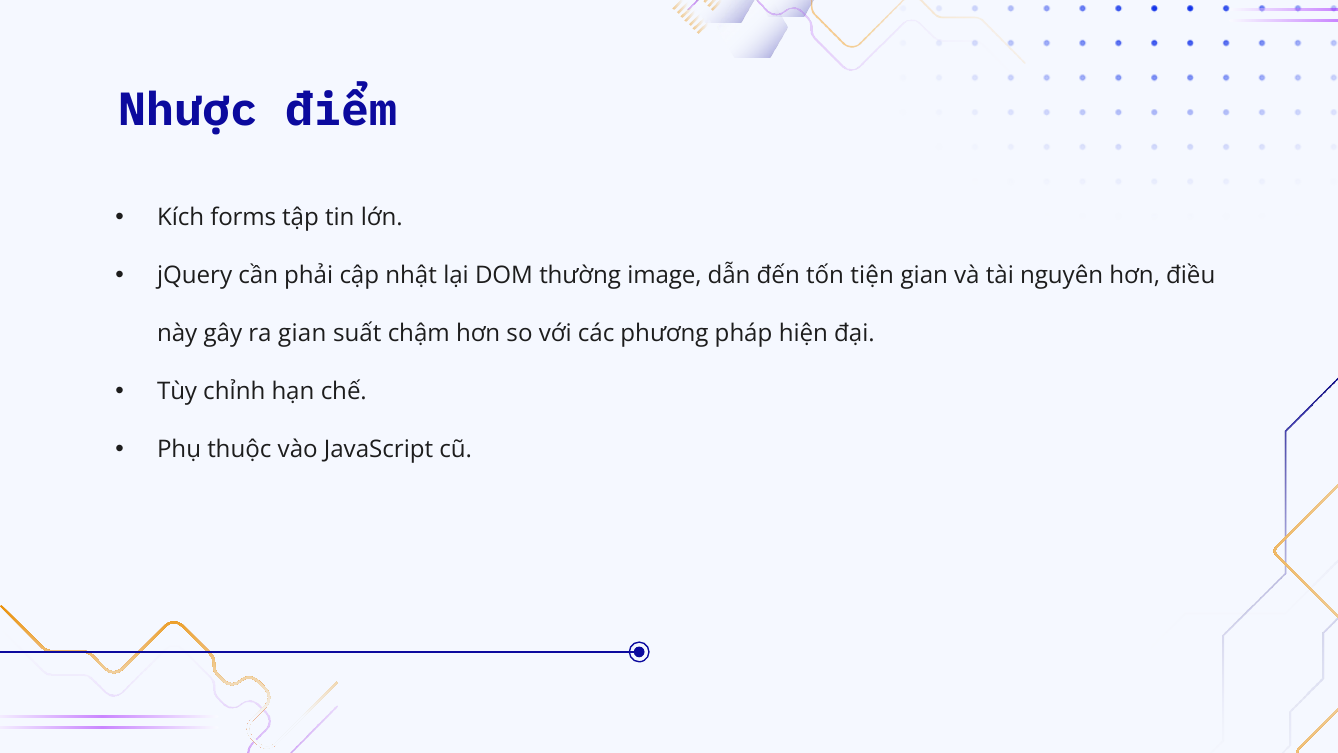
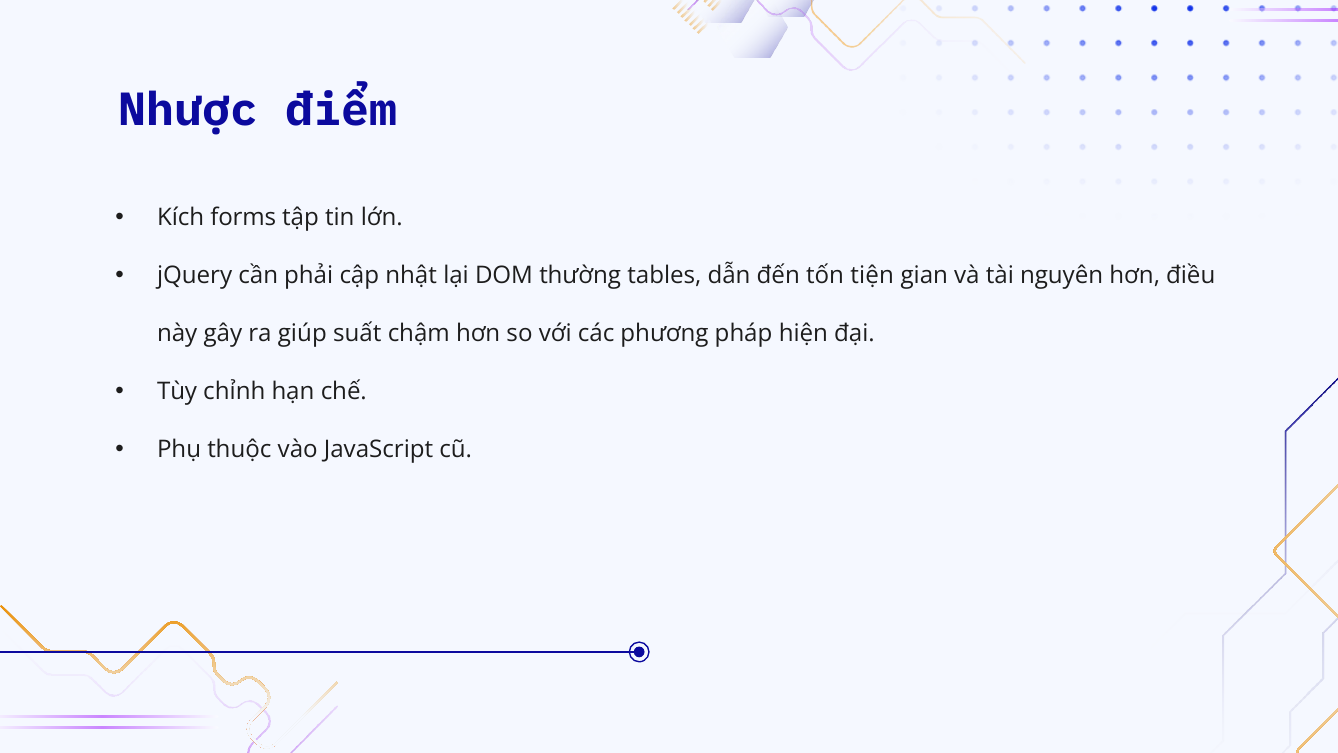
image: image -> tables (664, 275)
ra gian: gian -> giúp (302, 333)
